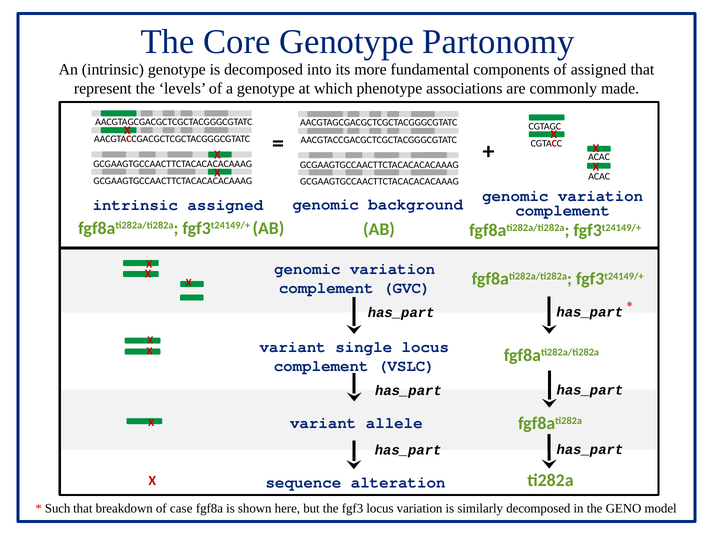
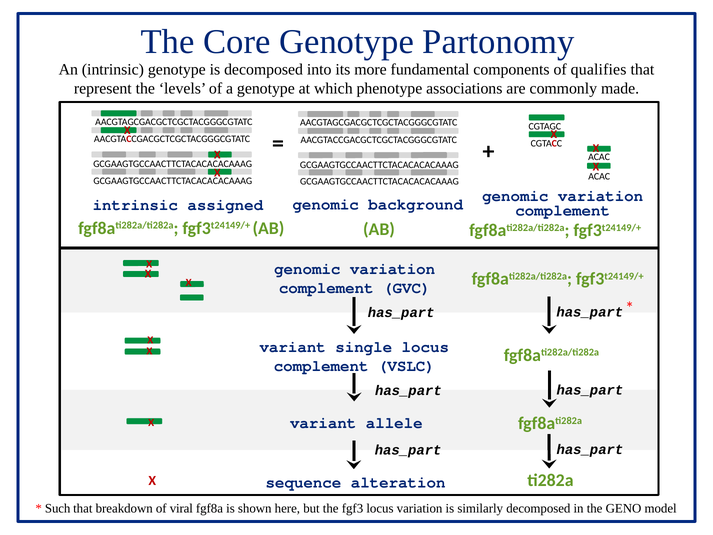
of assigned: assigned -> qualifies (599, 70)
case: case -> viral (181, 508)
